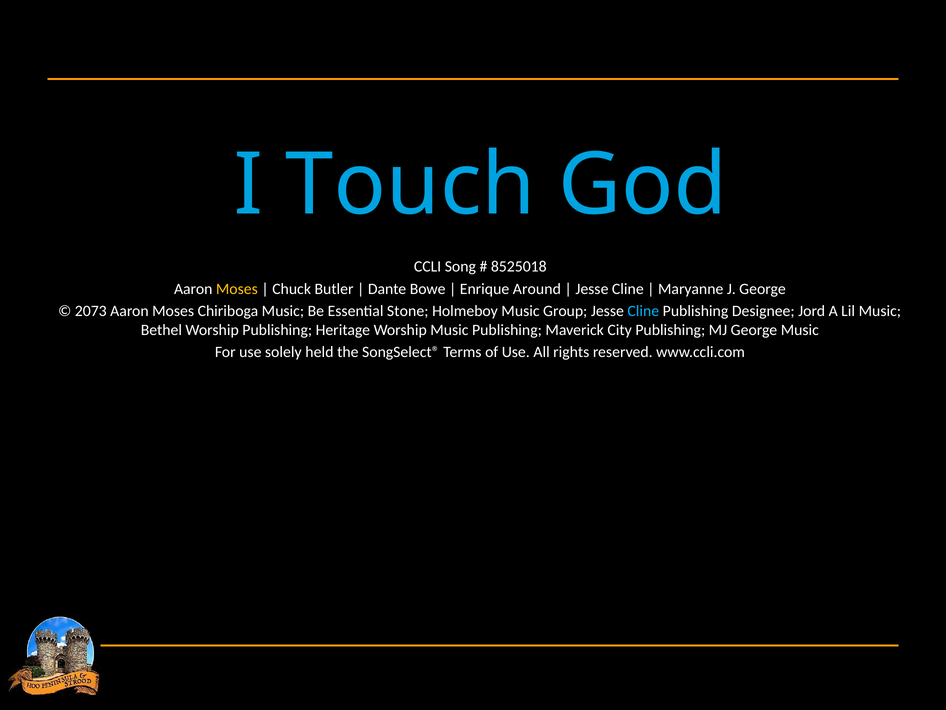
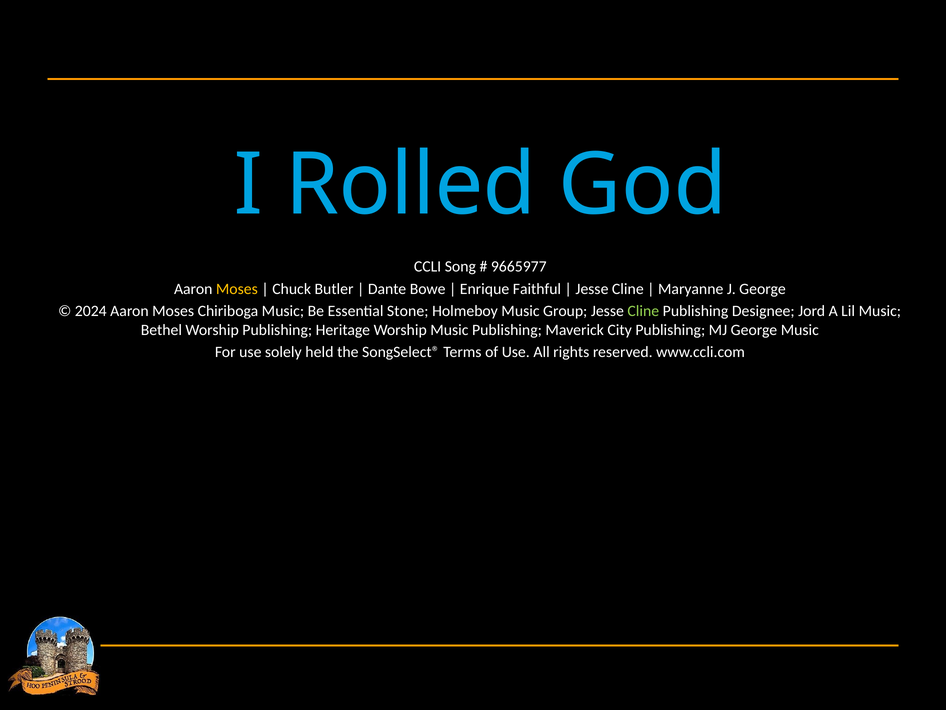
Touch: Touch -> Rolled (411, 185)
8525018: 8525018 -> 9665977 (519, 267)
Around: Around -> Faithful (537, 289)
2073: 2073 -> 2024 (91, 311)
Cline colour: light blue -> light green (643, 311)
